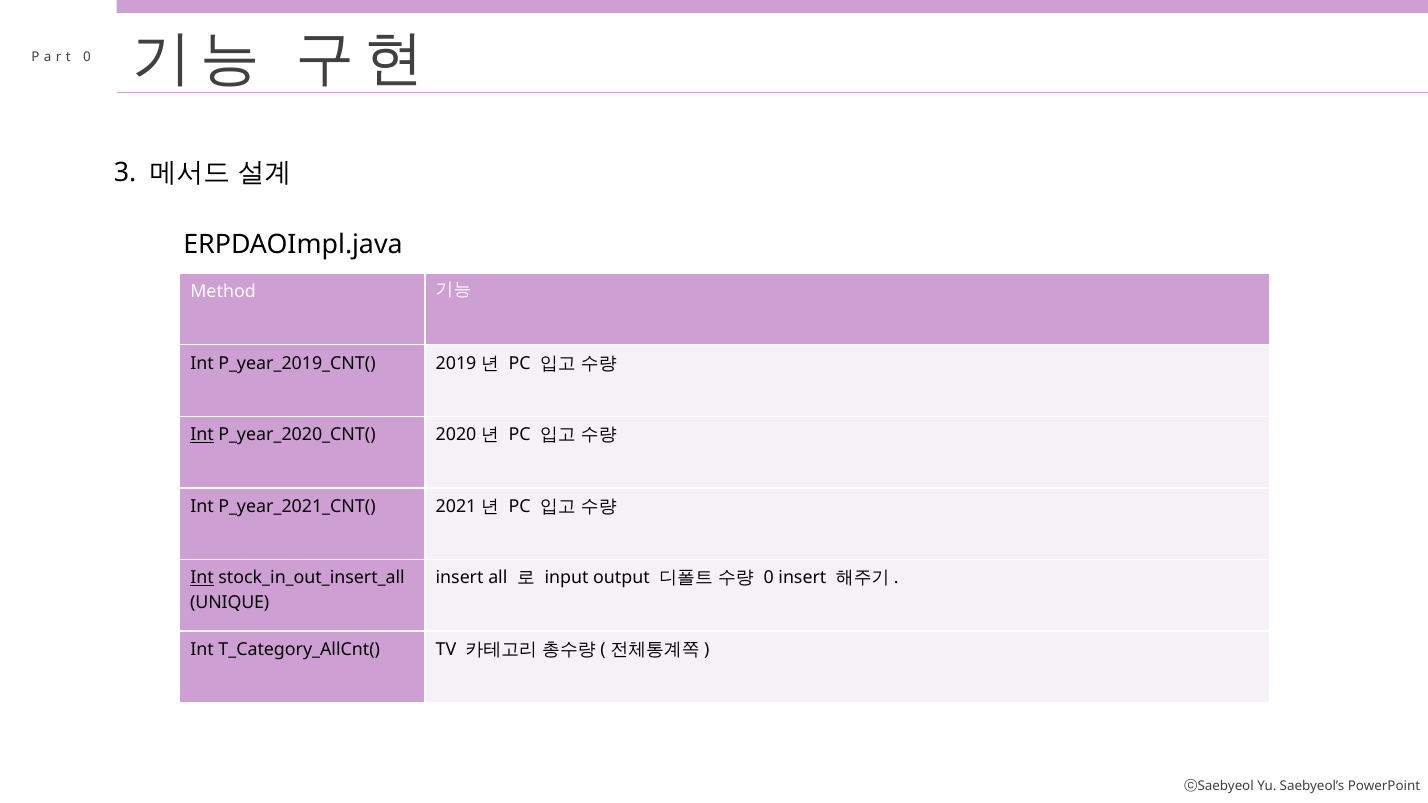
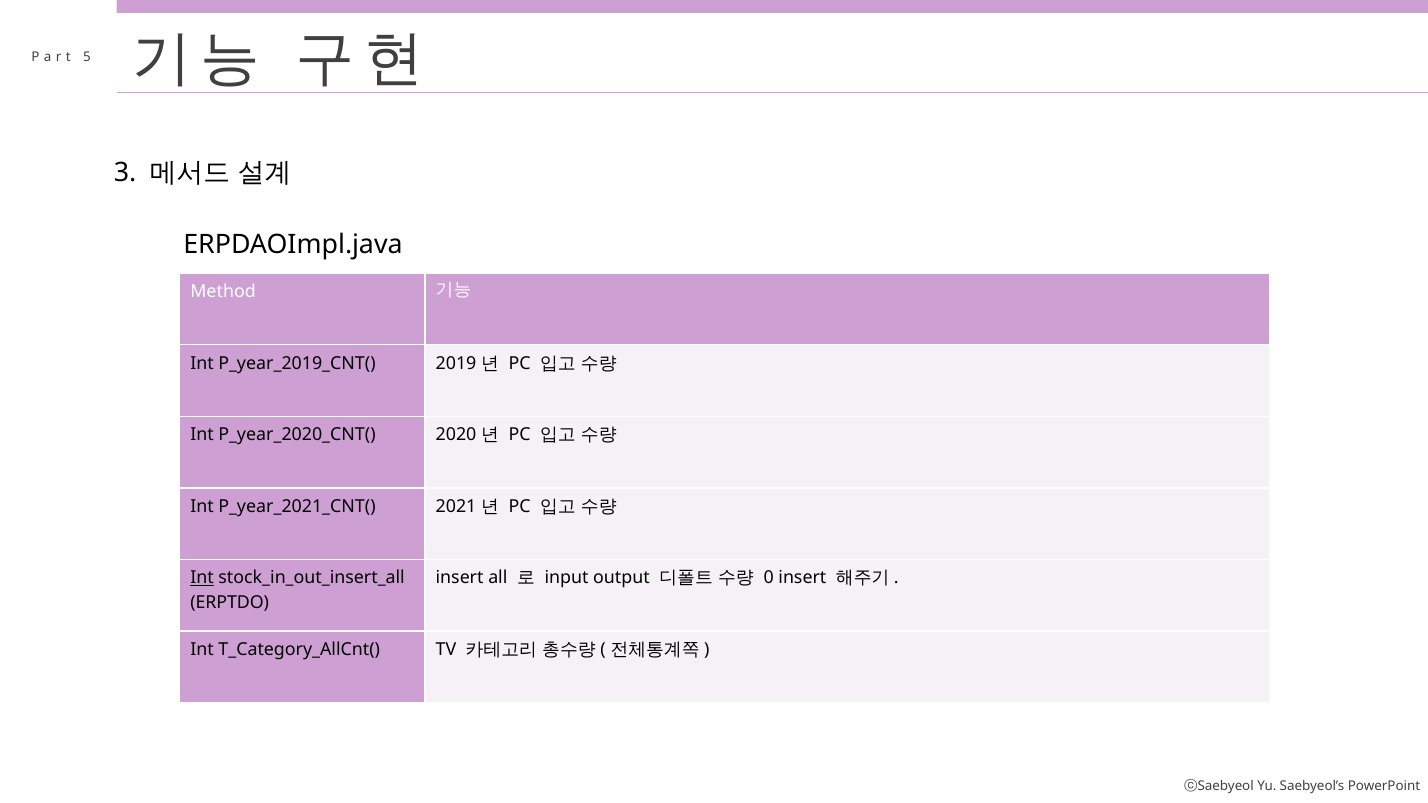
0: 0 -> 5 (87, 57)
Int underline: present -> none (202, 435)
UNIQUE: UNIQUE -> ERPTDO (230, 603)
